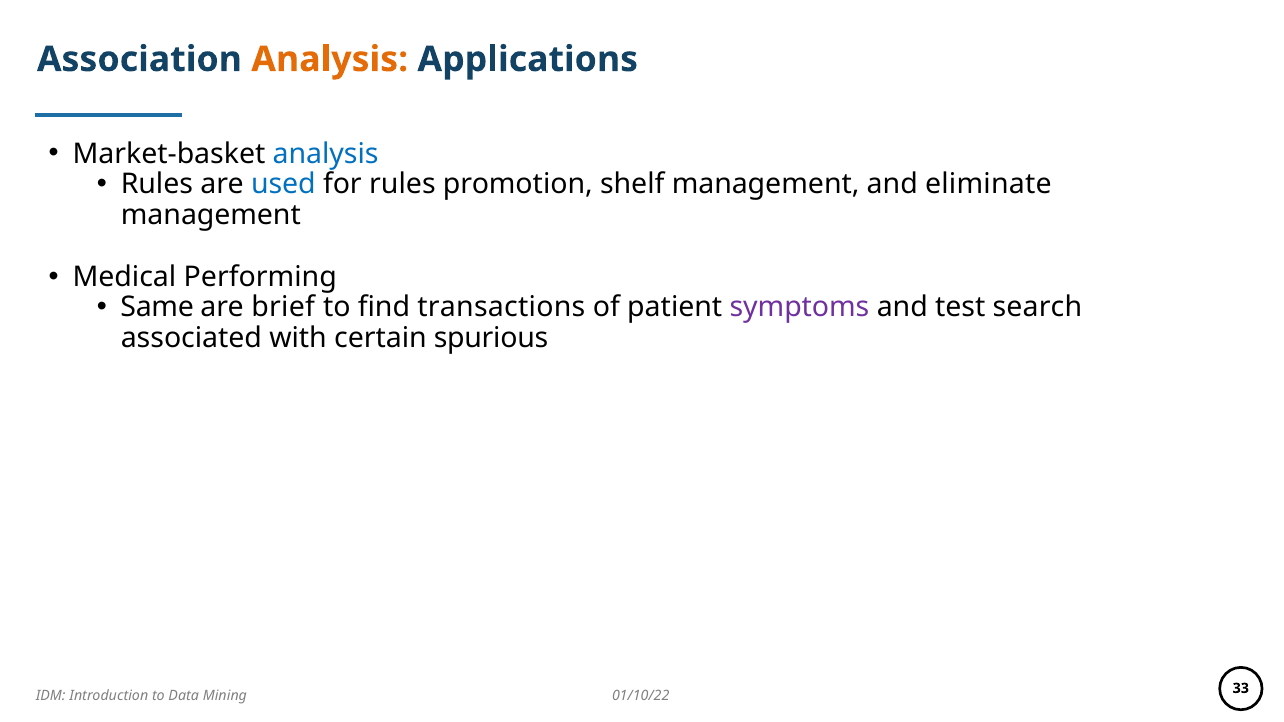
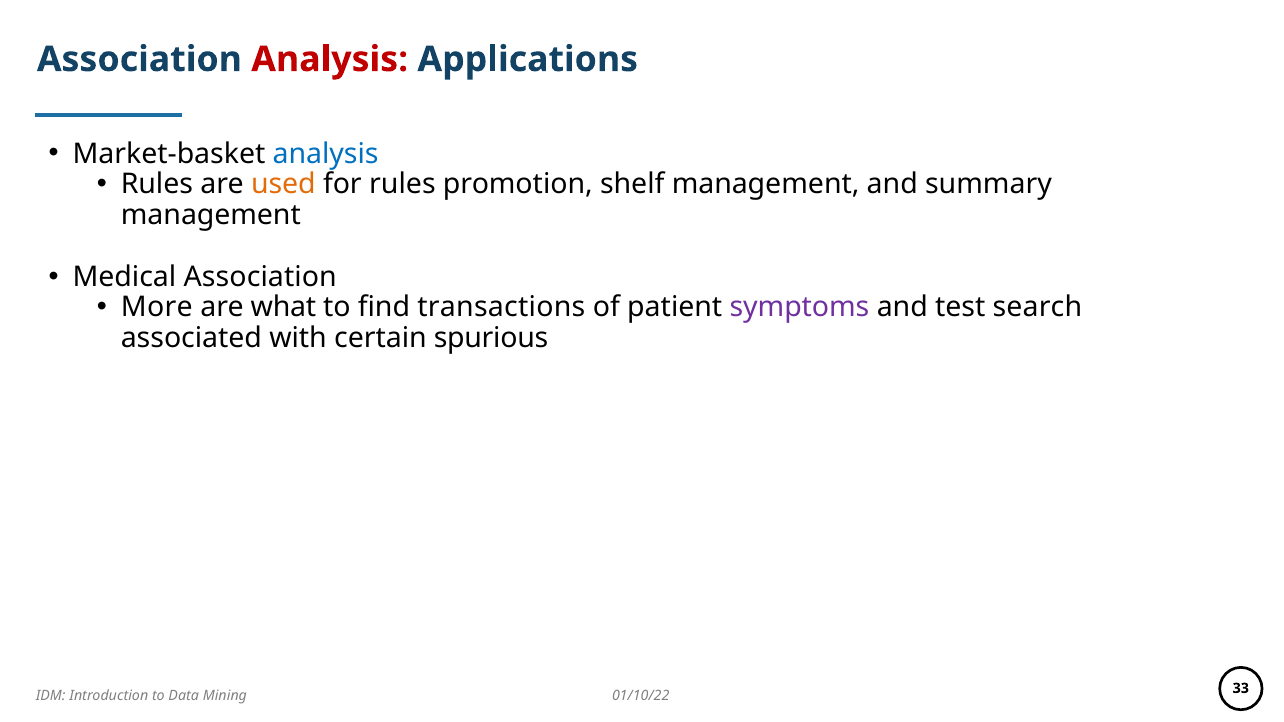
Analysis colour: orange -> red (330, 59)
used colour: blue -> orange (283, 185)
eliminate: eliminate -> summary (988, 185)
Medical Performing: Performing -> Association (260, 277)
Same: Same -> More (157, 308)
brief: brief -> what (283, 308)
